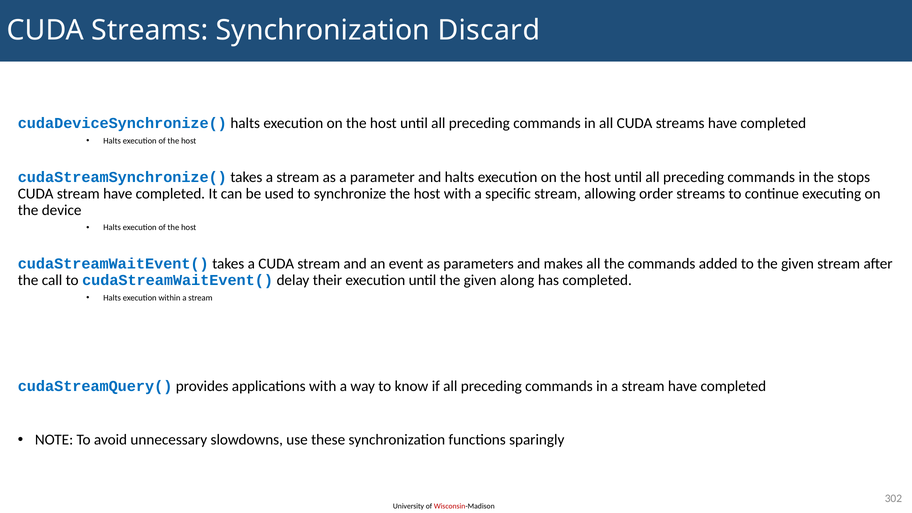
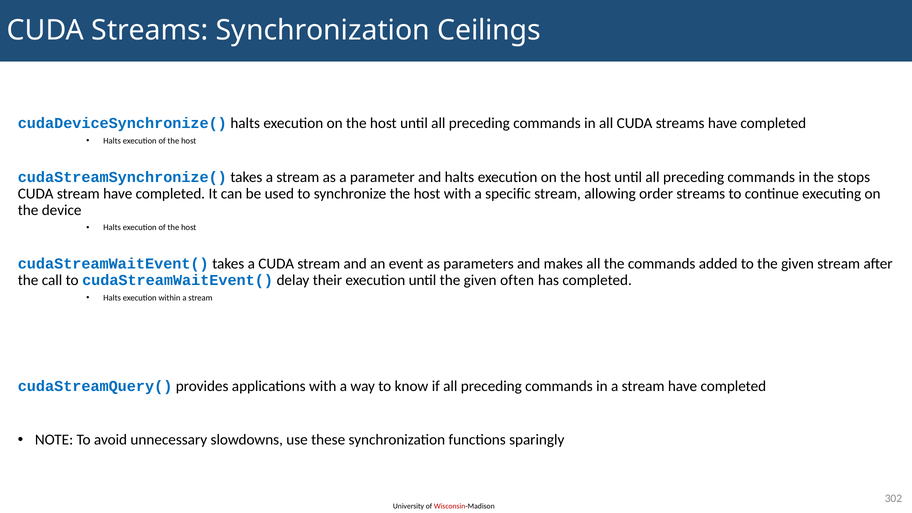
Discard: Discard -> Ceilings (489, 31)
along: along -> often (517, 280)
